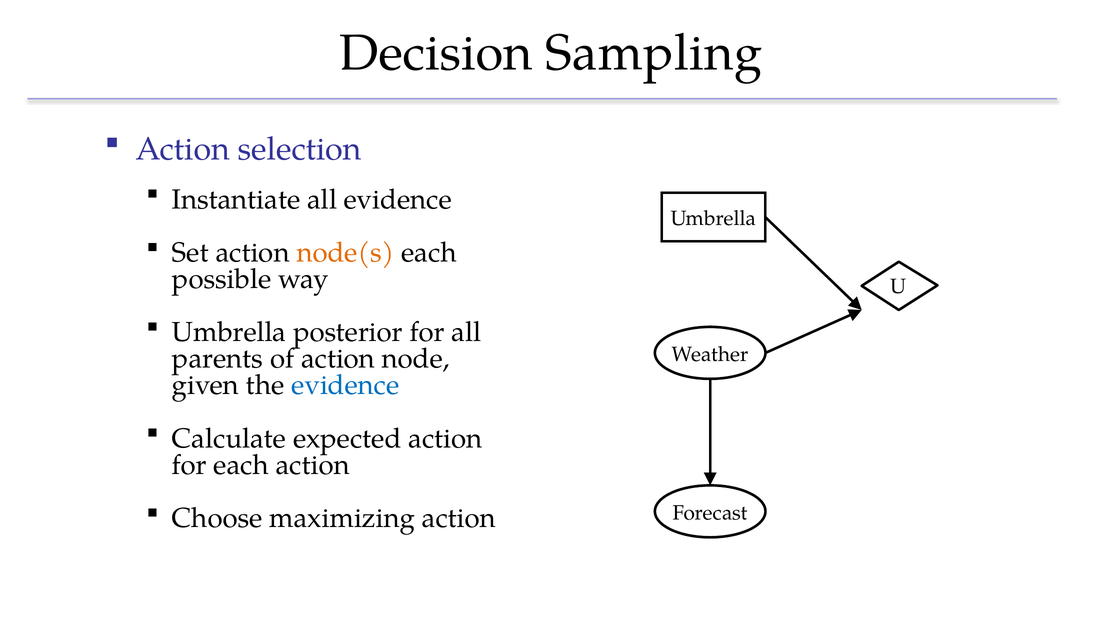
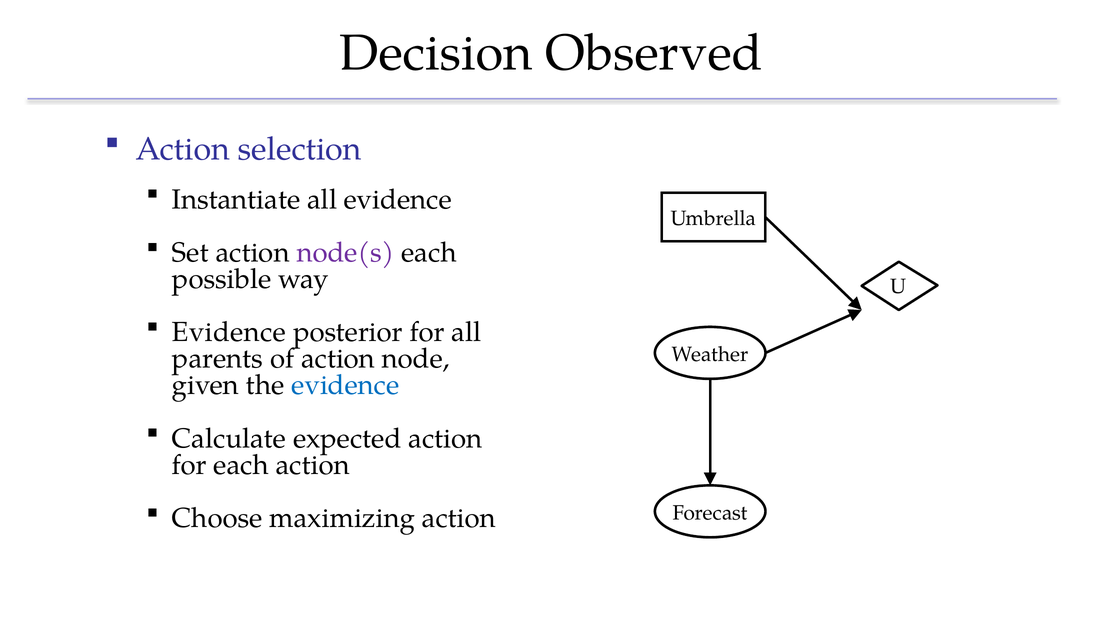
Sampling: Sampling -> Observed (654, 53)
node(s colour: orange -> purple (345, 253)
Umbrella: Umbrella -> Evidence (229, 333)
